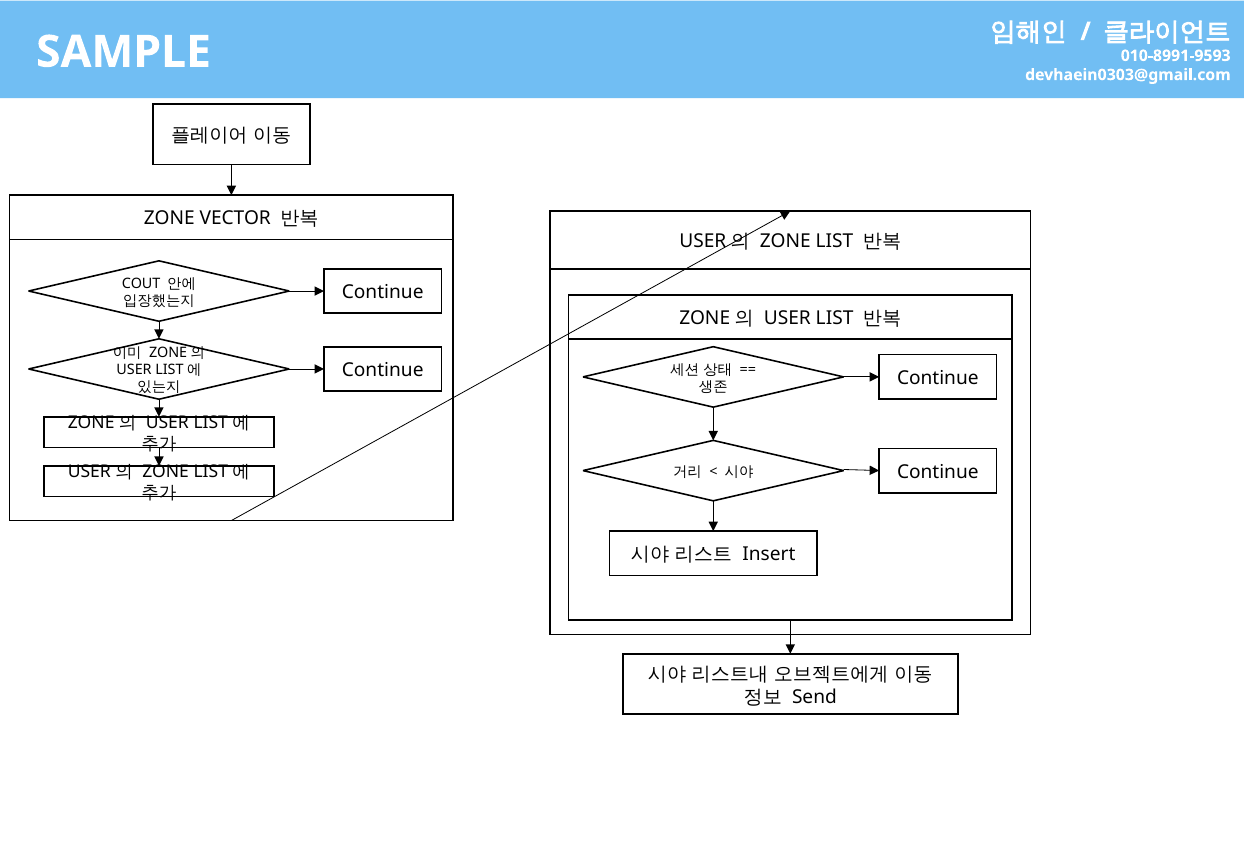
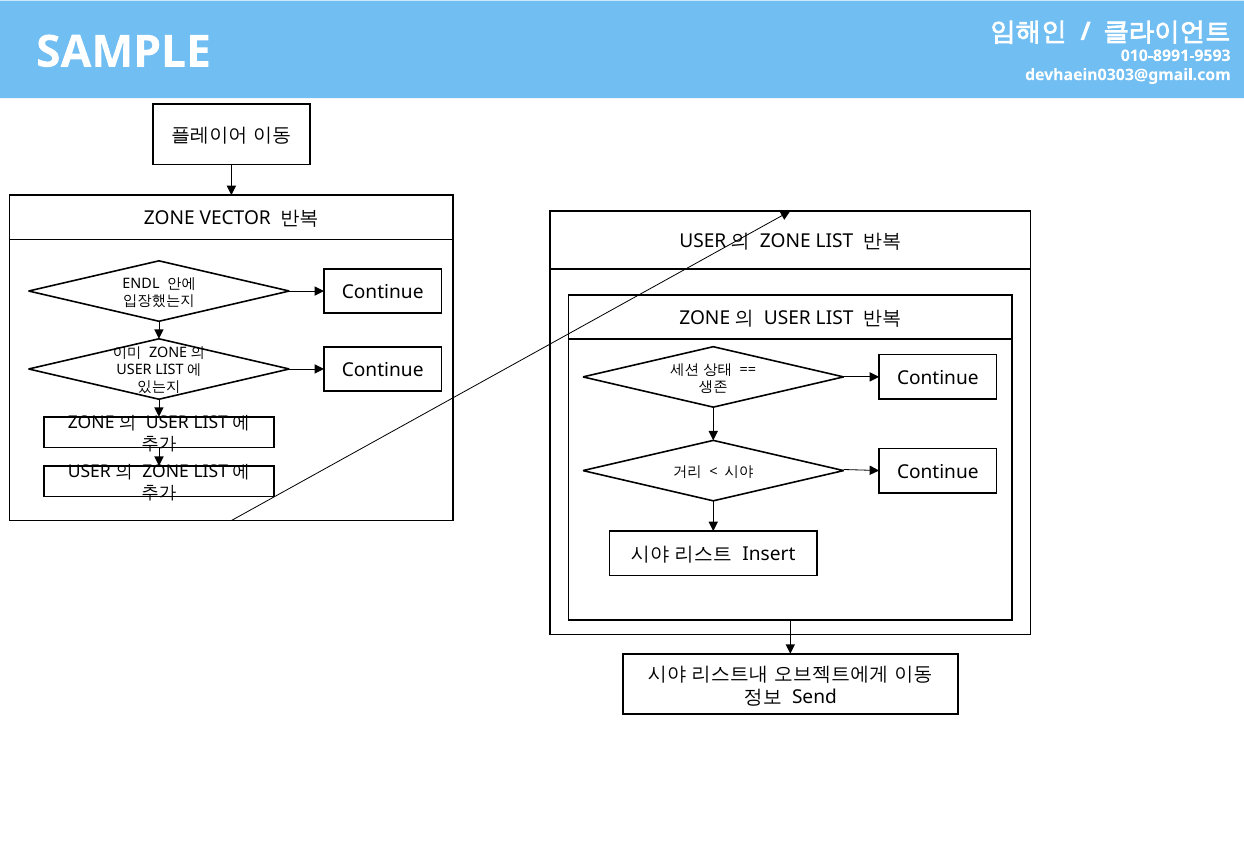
COUT: COUT -> ENDL (141, 283)
